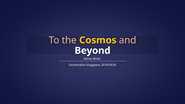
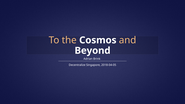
Cosmos colour: yellow -> white (98, 40)
